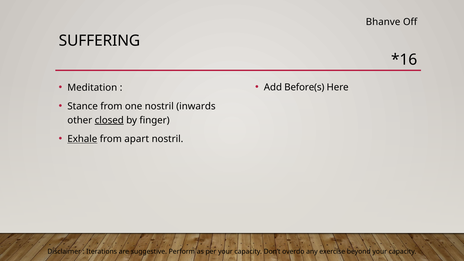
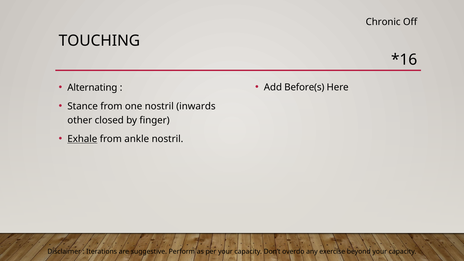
Bhanve: Bhanve -> Chronic (383, 22)
SUFFERING: SUFFERING -> TOUCHING (99, 41)
Meditation: Meditation -> Alternating (92, 88)
closed underline: present -> none (109, 120)
apart: apart -> ankle (137, 139)
